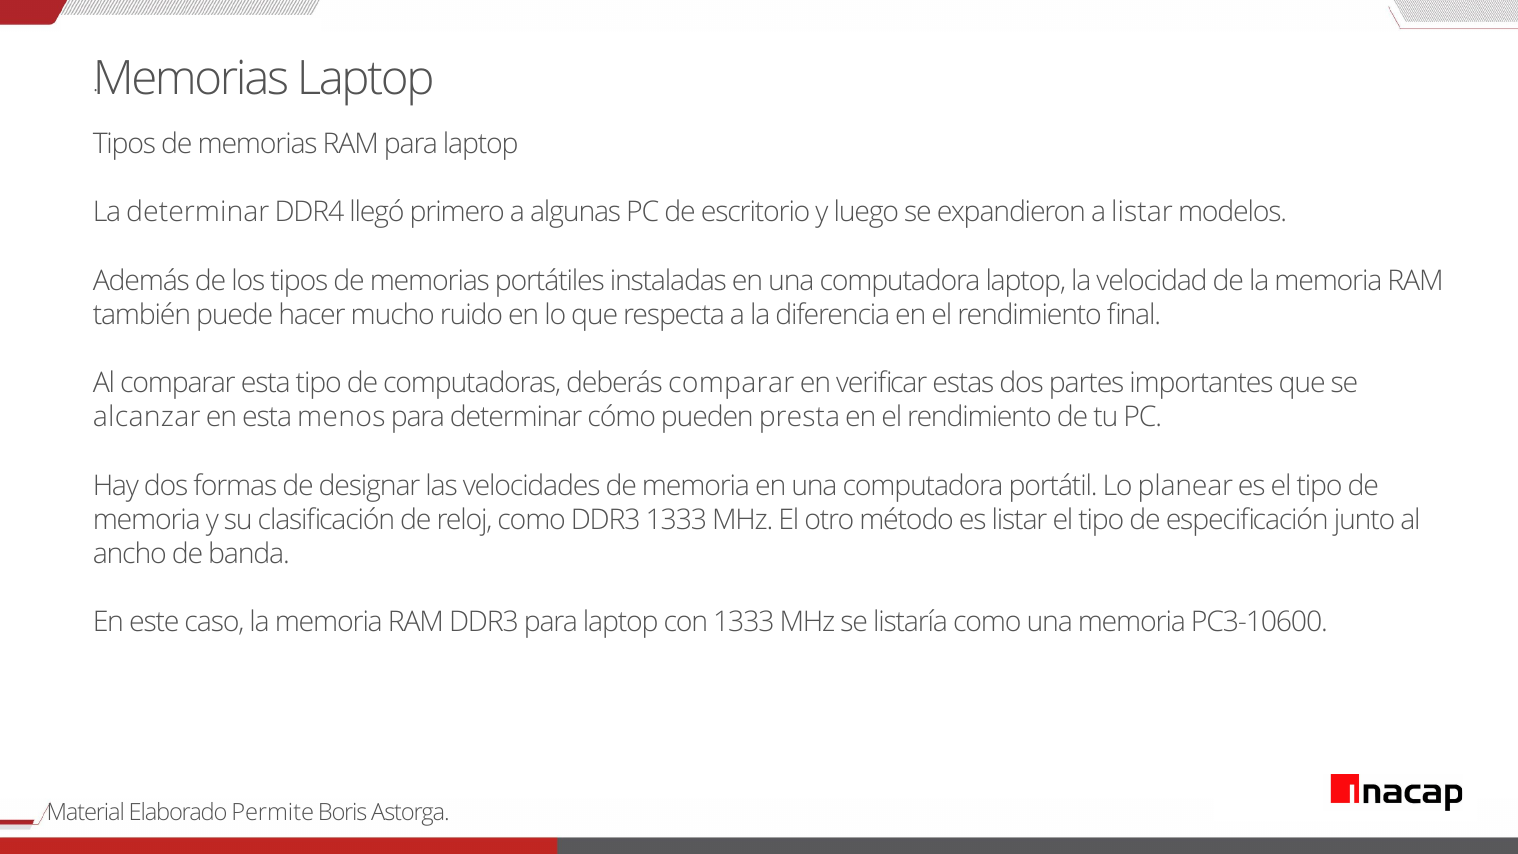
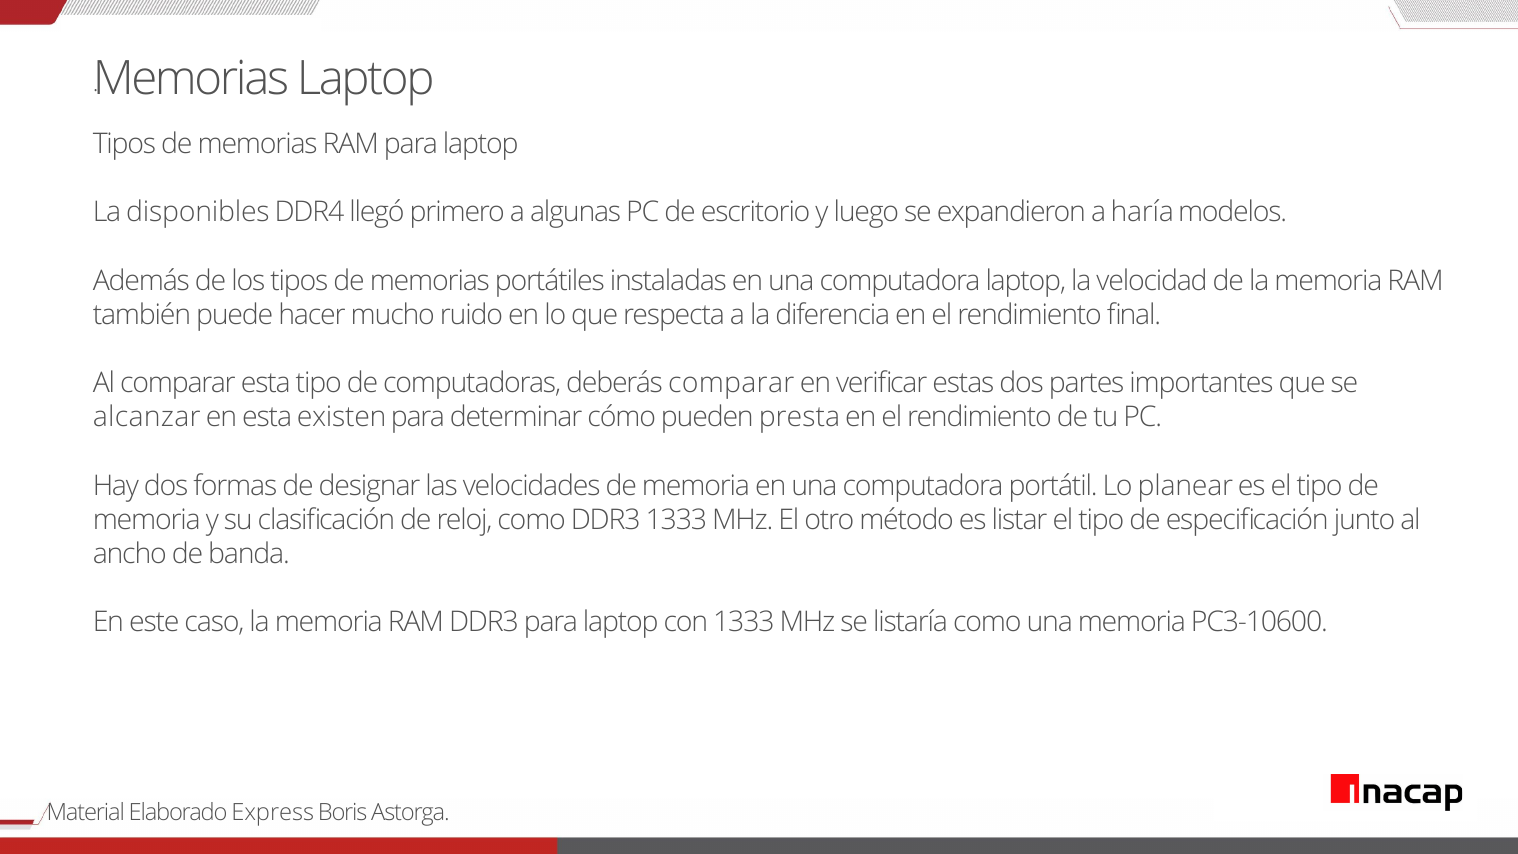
La determinar: determinar -> disponibles (198, 212)
a listar: listar -> haría (1142, 212)
menos: menos -> existen (342, 417)
Permite: Permite -> Express (273, 813)
